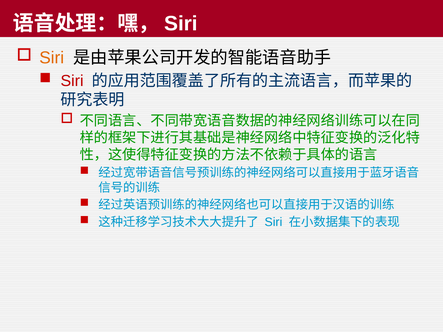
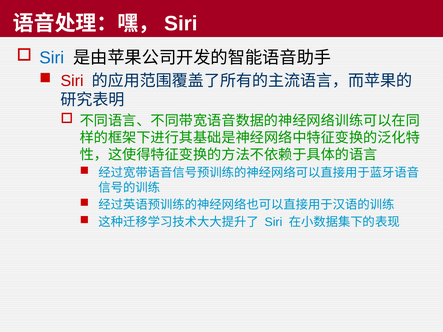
Siri colour: orange -> blue (52, 58)
